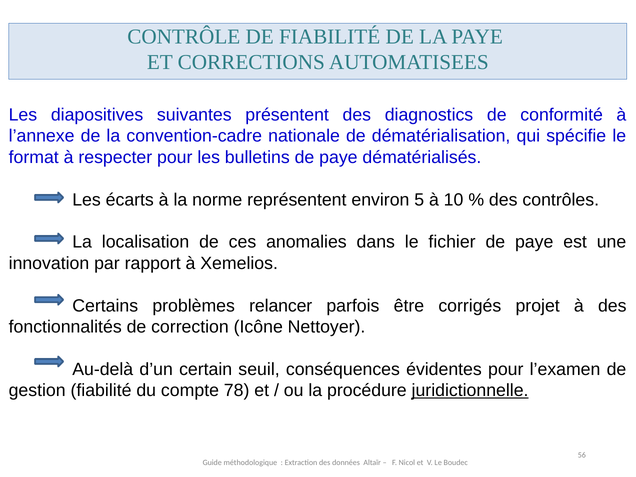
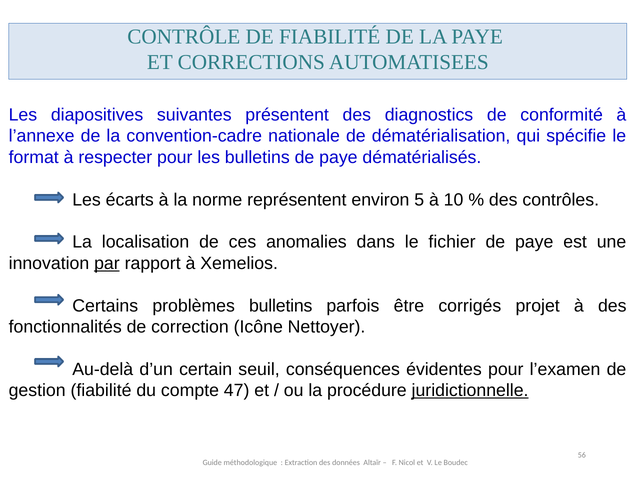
par underline: none -> present (107, 263)
problèmes relancer: relancer -> bulletins (281, 306)
78: 78 -> 47 (237, 391)
